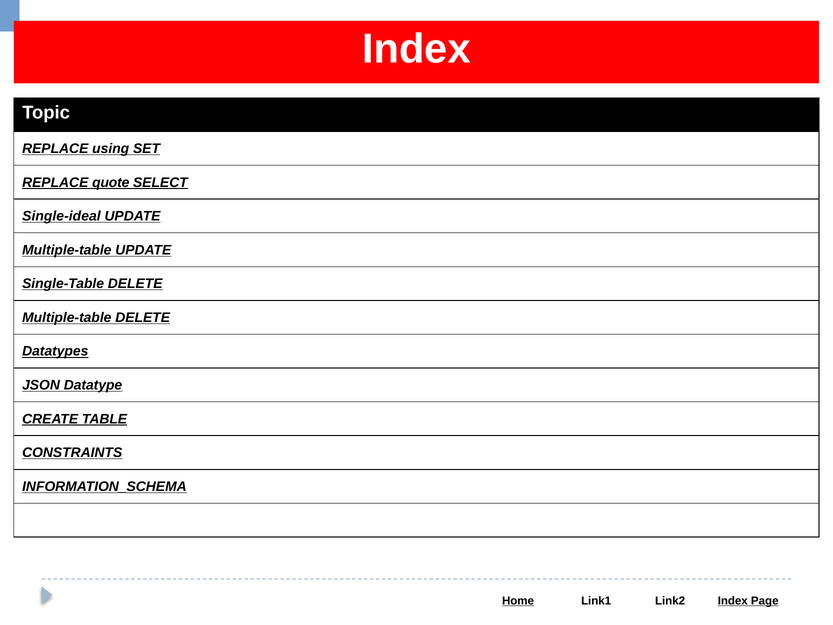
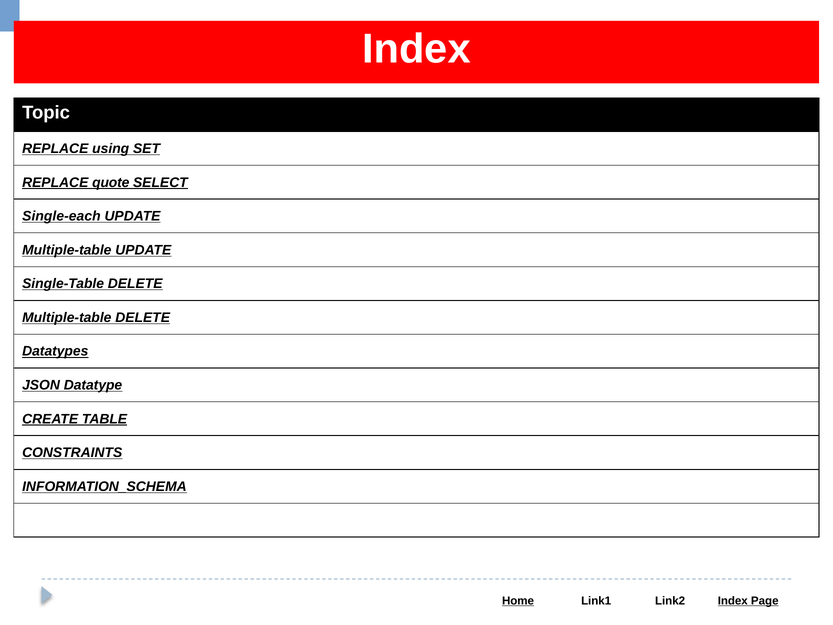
Single-ideal: Single-ideal -> Single-each (61, 216)
